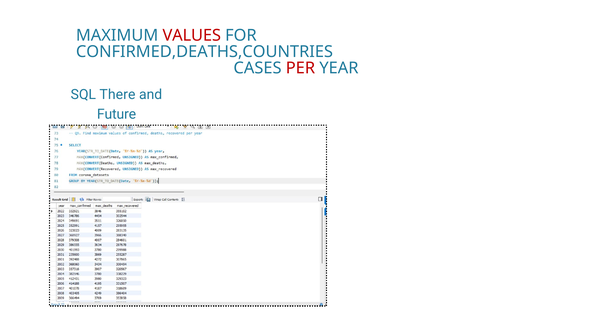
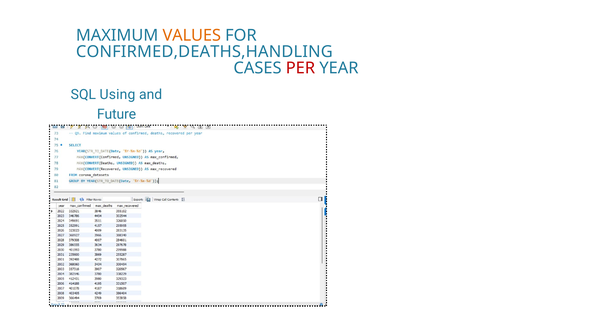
VALUES colour: red -> orange (192, 35)
CONFIRMED,DEATHS,COUNTRIES: CONFIRMED,DEATHS,COUNTRIES -> CONFIRMED,DEATHS,HANDLING (204, 52)
There: There -> Using (117, 95)
